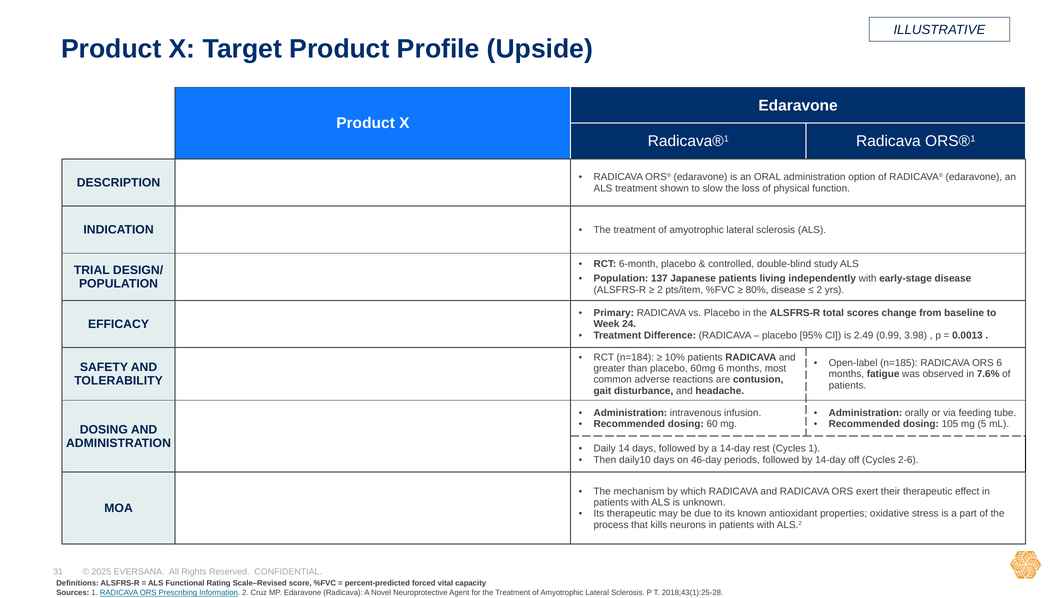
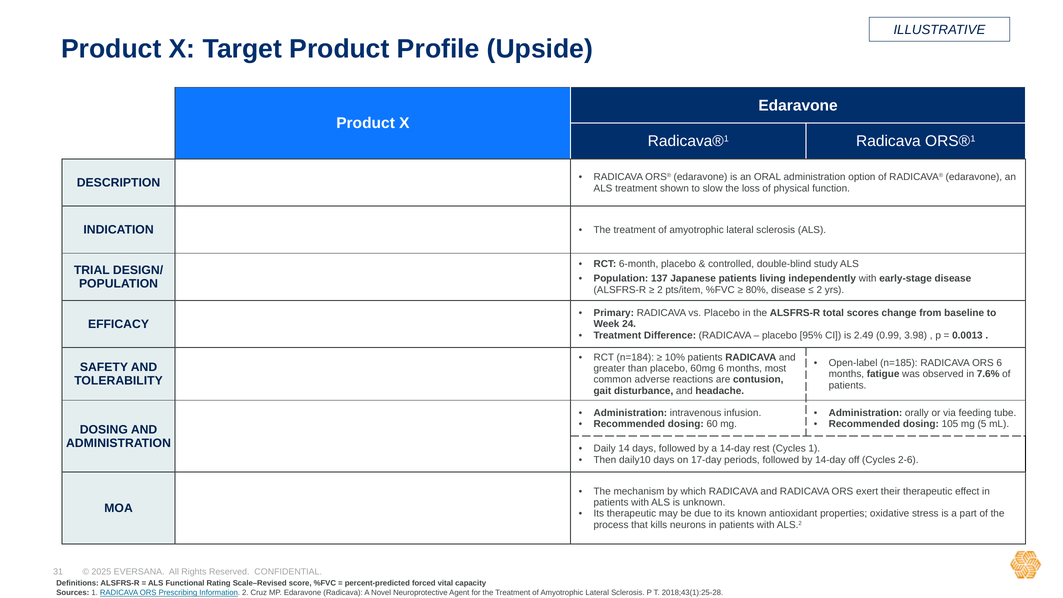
46-day: 46-day -> 17-day (706, 460)
